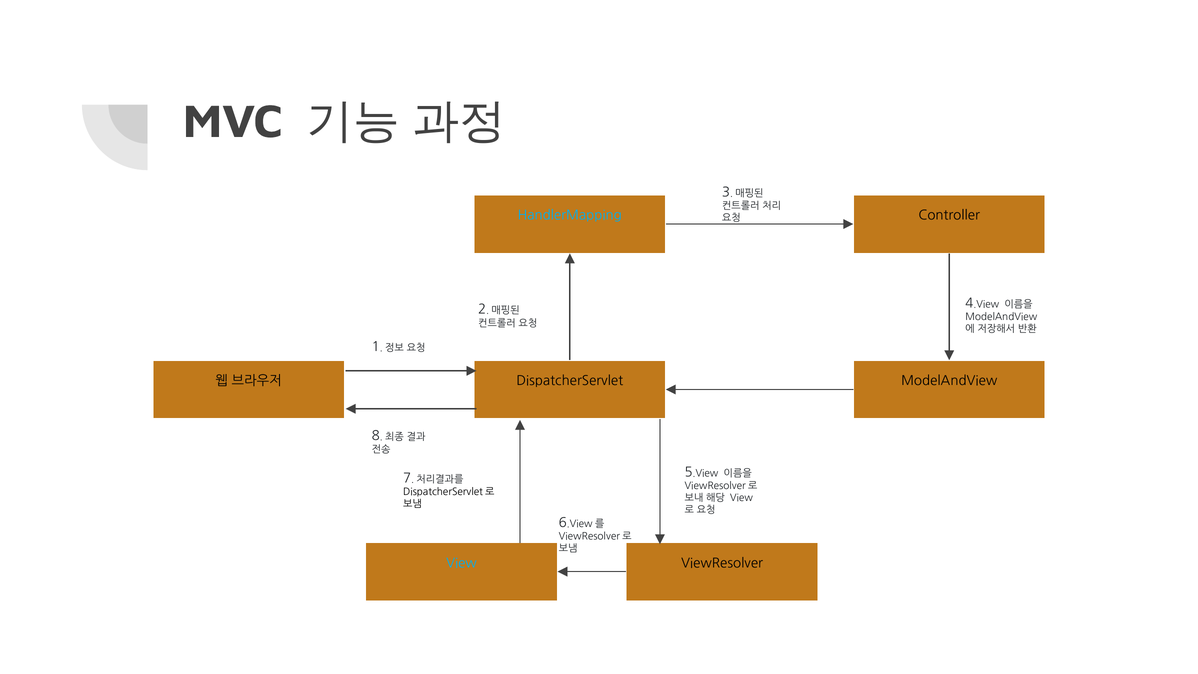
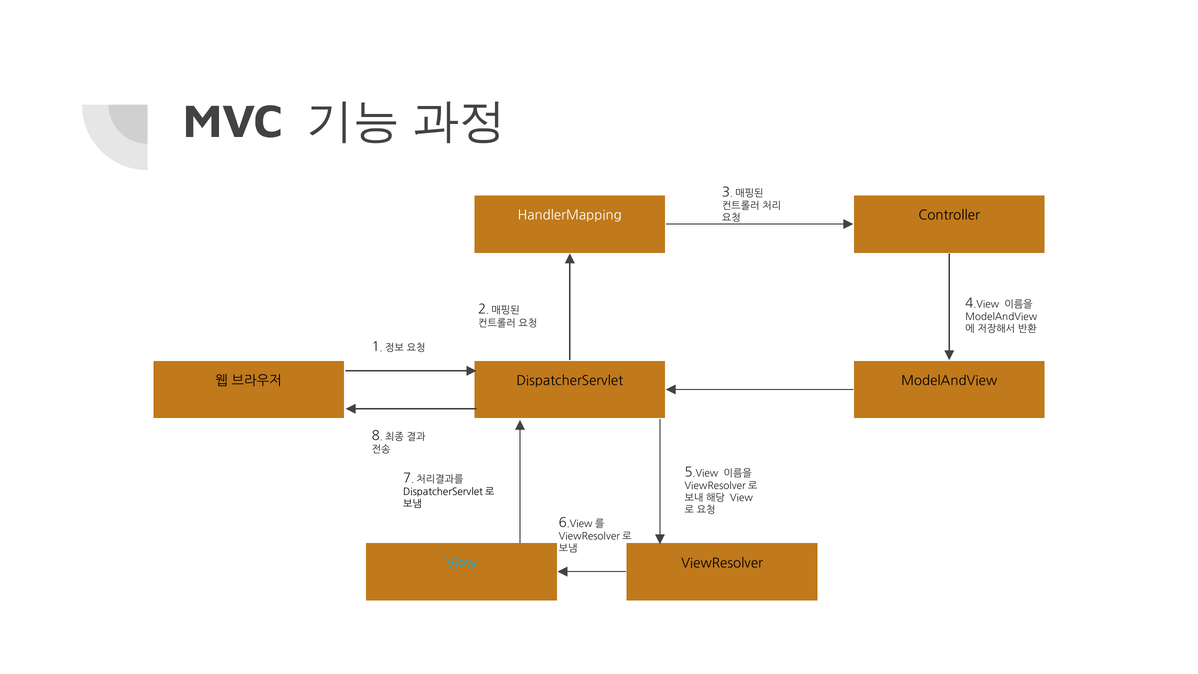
HandlerMapping colour: light blue -> white (570, 216)
